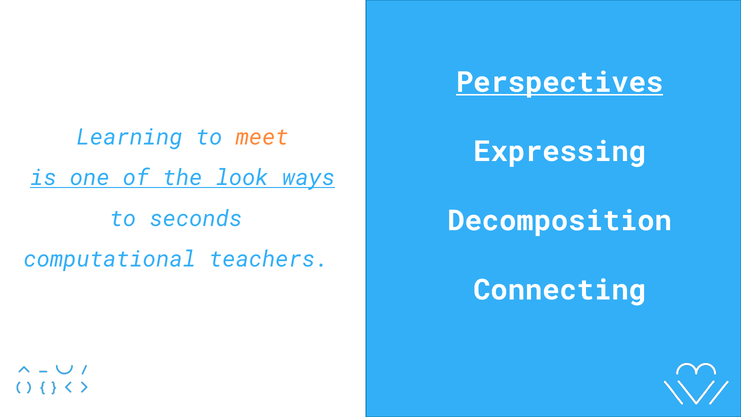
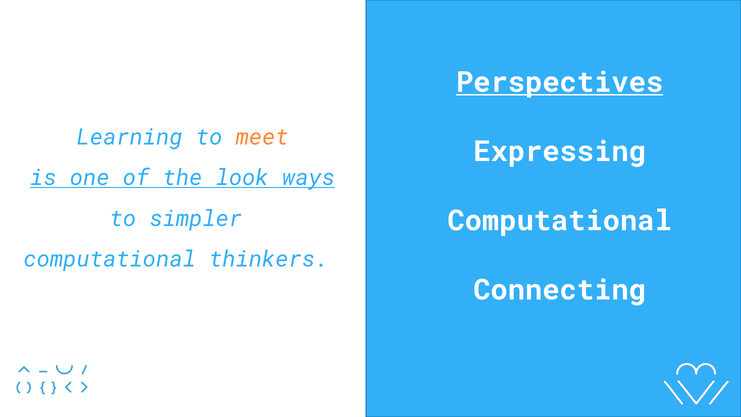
Decomposition: Decomposition -> Computational (560, 221)
seconds: seconds -> simpler (196, 219)
teachers: teachers -> thinkers (269, 259)
